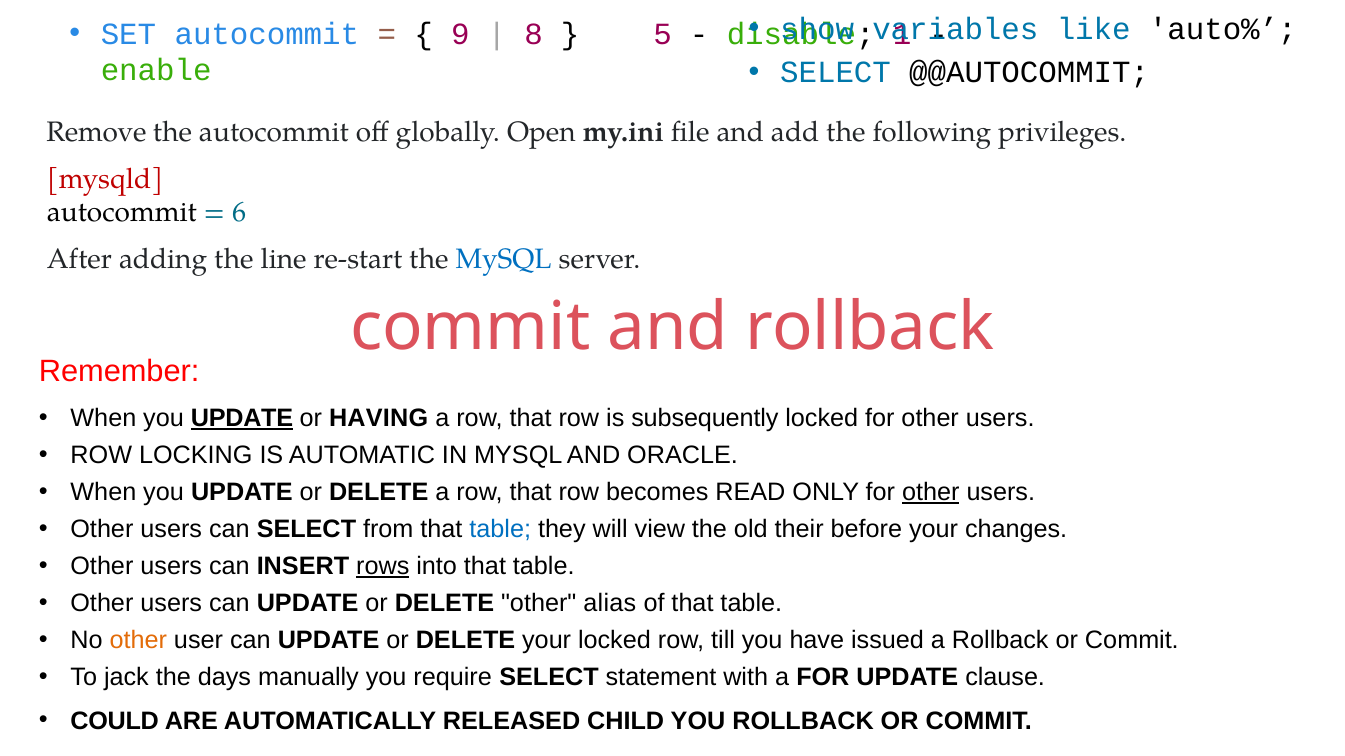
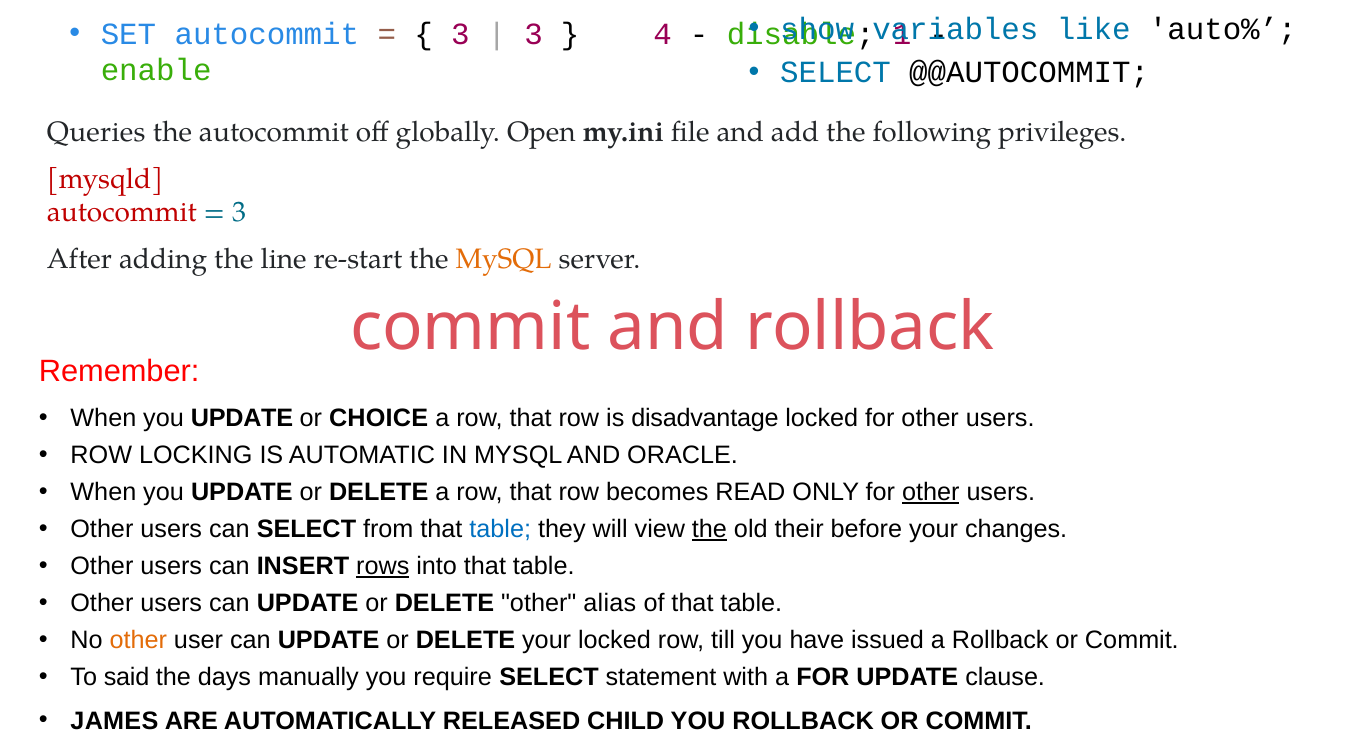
9: 9 -> 3 (460, 34)
8: 8 -> 3 (534, 34)
5: 5 -> 4 (663, 34)
Remove: Remove -> Queries (96, 132)
autocommit colour: black -> red (122, 213)
6: 6 -> 3 (239, 213)
MySQL colour: blue -> orange (504, 260)
UPDATE underline: present -> none (242, 419)
HAVING: HAVING -> CHOICE (379, 419)
subsequently: subsequently -> disadvantage (705, 419)
the underline: none -> present (709, 530)
jack: jack -> said (127, 678)
COULD: COULD -> JAMES (114, 721)
